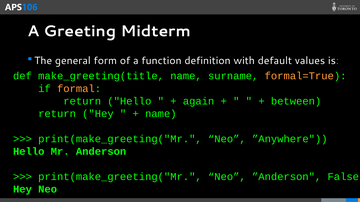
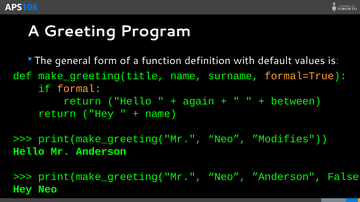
Midterm: Midterm -> Program (156, 31)
”Anywhere: ”Anywhere -> ”Modifies (290, 139)
